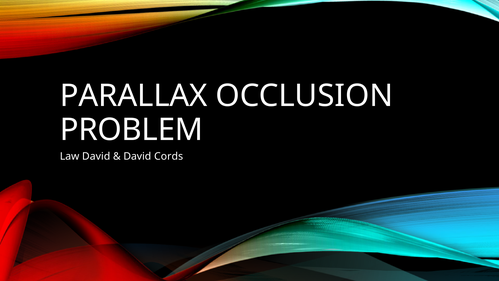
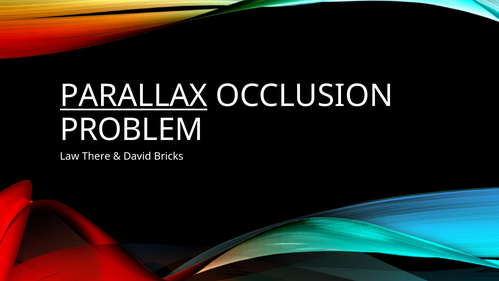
PARALLAX underline: none -> present (134, 96)
Law David: David -> There (96, 156)
Cords: Cords -> Bricks (169, 156)
